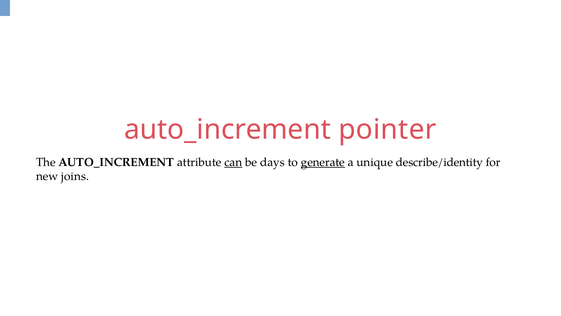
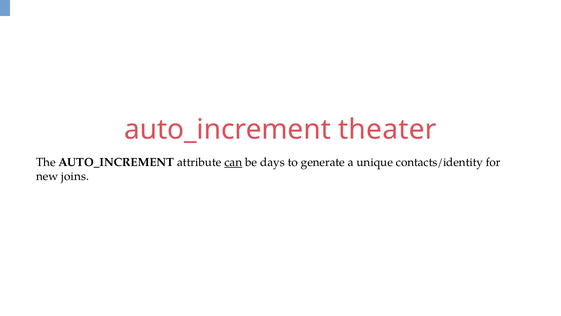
pointer: pointer -> theater (387, 130)
generate underline: present -> none (323, 162)
describe/identity: describe/identity -> contacts/identity (439, 162)
